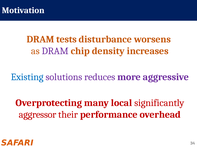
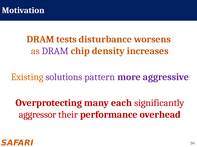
Existing colour: blue -> orange (27, 77)
reduces: reduces -> pattern (100, 77)
local: local -> each (122, 103)
